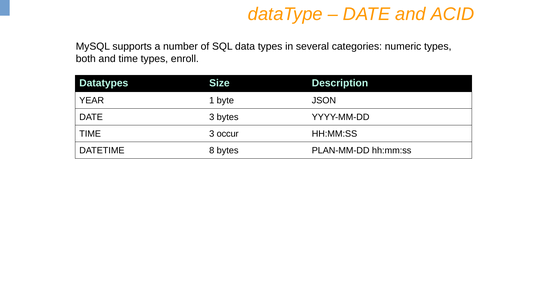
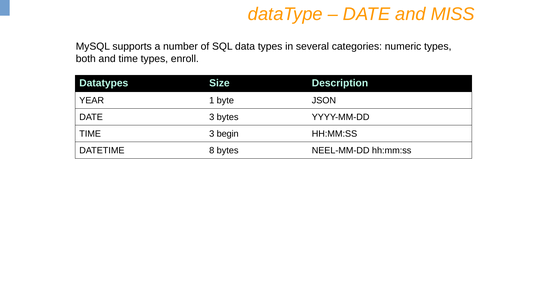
ACID: ACID -> MISS (453, 14)
occur: occur -> begin (228, 134)
PLAN-MM-DD: PLAN-MM-DD -> NEEL-MM-DD (341, 150)
